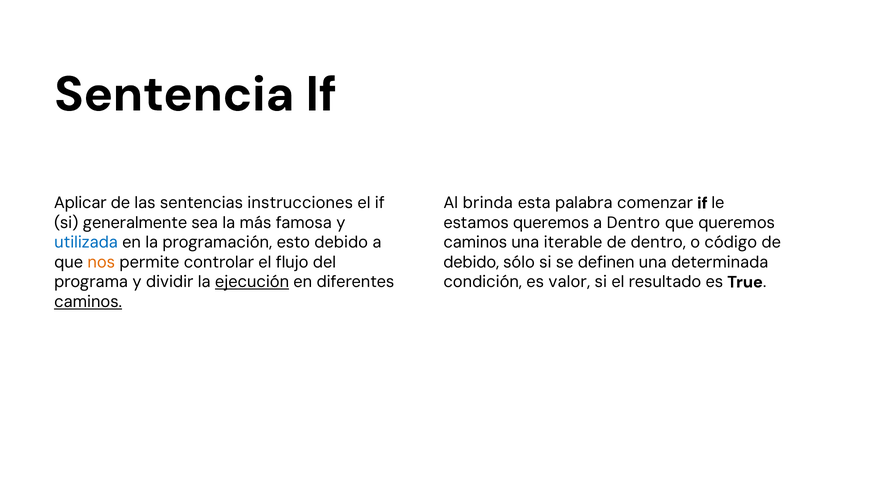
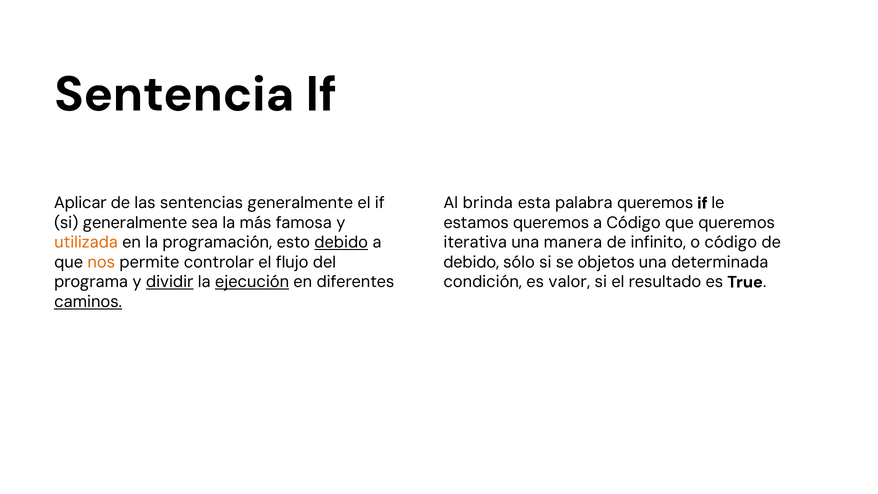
sentencias instrucciones: instrucciones -> generalmente (300, 203)
palabra comenzar: comenzar -> queremos (655, 203)
a Dentro: Dentro -> Código (634, 223)
utilizada colour: blue -> orange (86, 242)
debido underline: none -> present (341, 242)
caminos: caminos -> iterativa (475, 242)
iterable: iterable -> manera (573, 242)
de dentro: dentro -> infinito (658, 242)
definen: definen -> objetos (606, 262)
dividir underline: none -> present (170, 282)
